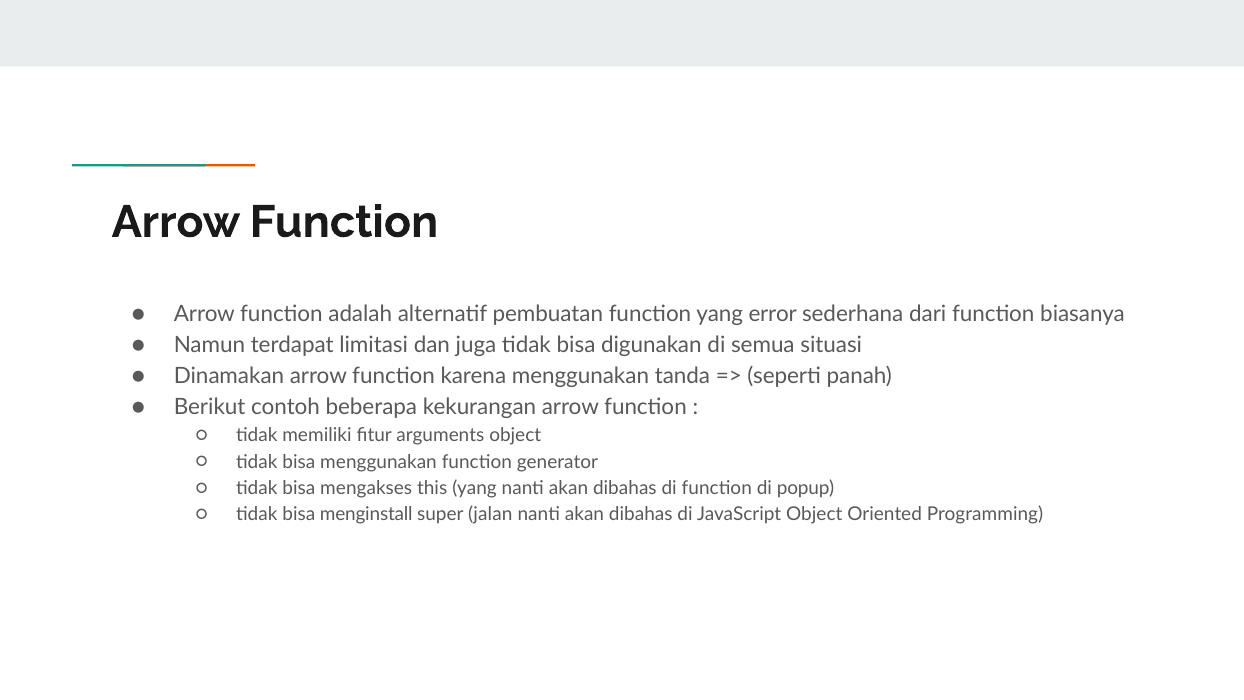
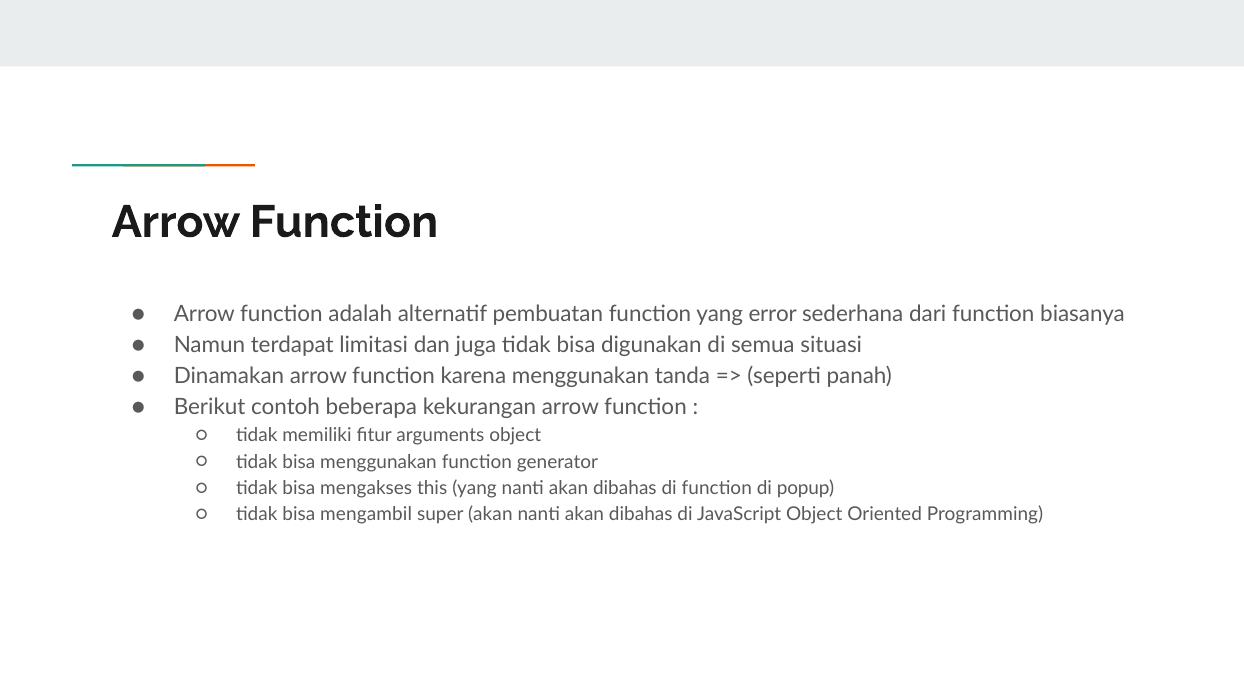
menginstall: menginstall -> mengambil (366, 514)
super jalan: jalan -> akan (490, 514)
